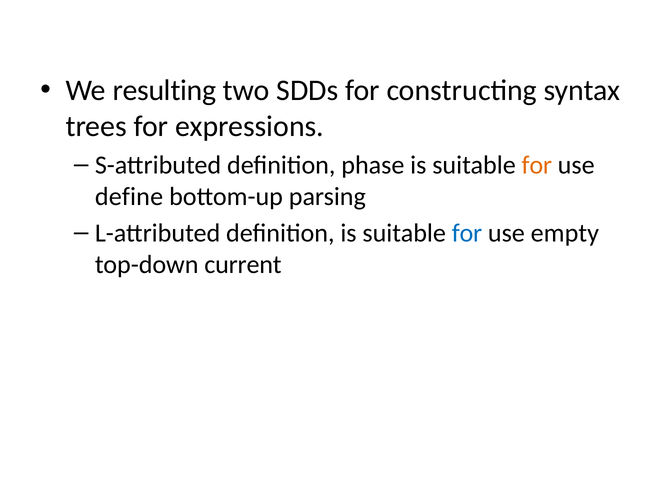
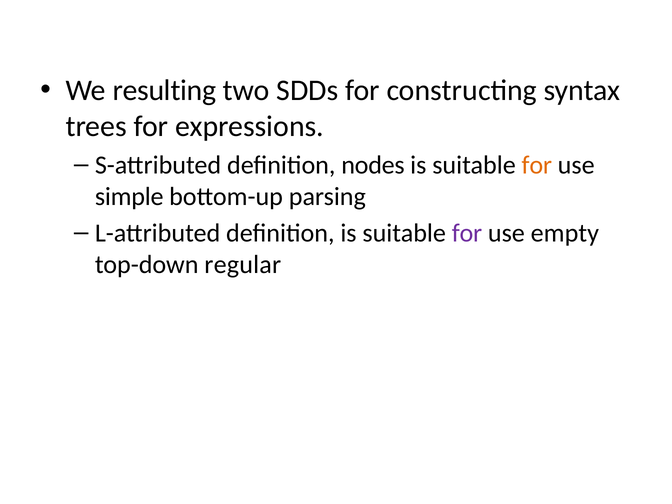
phase: phase -> nodes (373, 165)
define: define -> simple (129, 196)
for colour: blue -> purple (467, 233)
current: current -> regular (243, 264)
